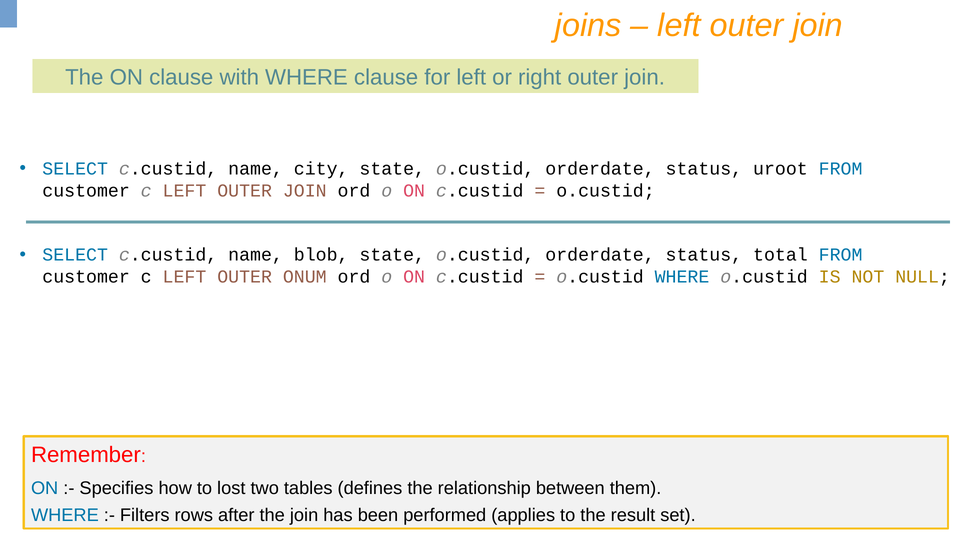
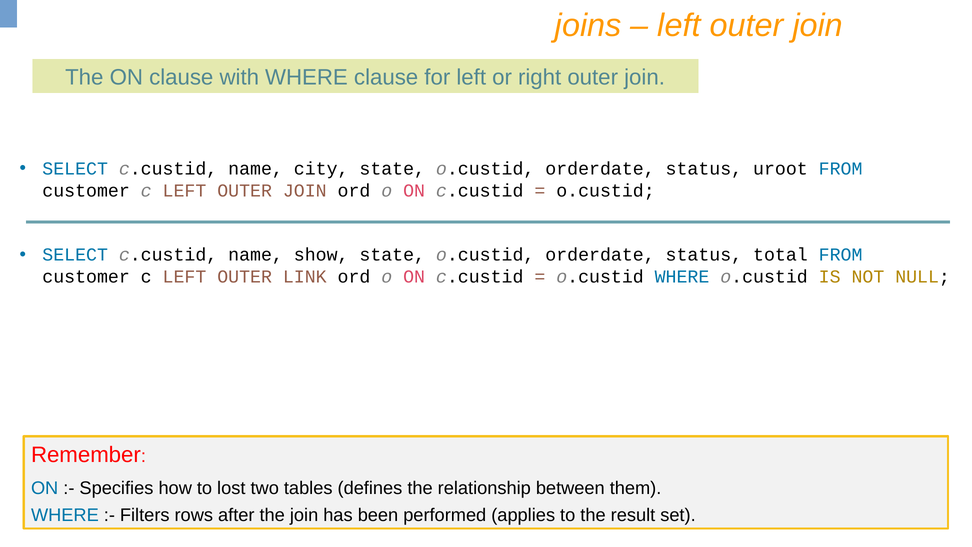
blob: blob -> show (321, 255)
ONUM: ONUM -> LINK (305, 277)
